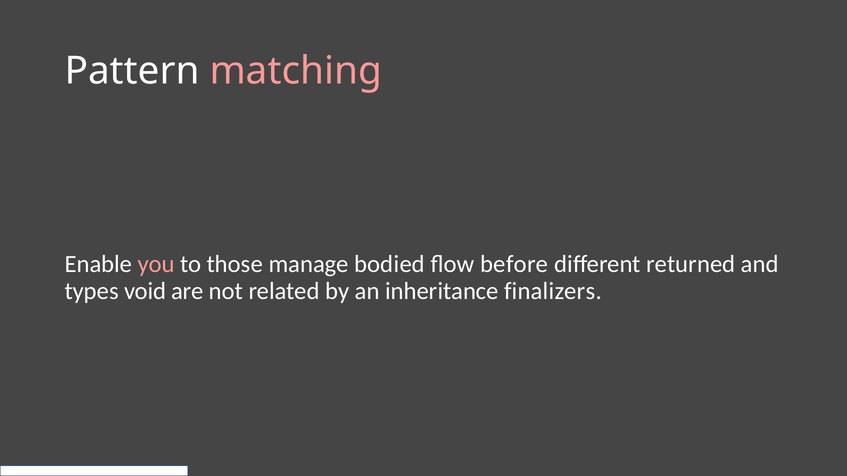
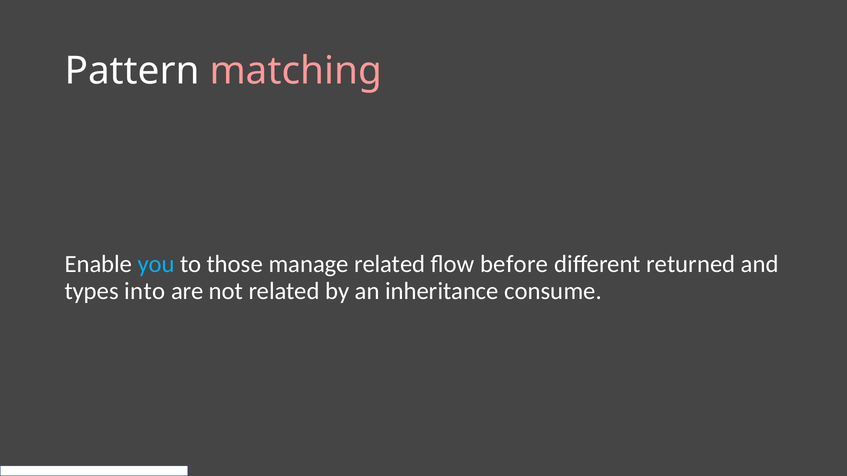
you colour: pink -> light blue (156, 264)
manage bodied: bodied -> related (390, 264)
void: void -> into (145, 291)
finalizers: finalizers -> consume (553, 291)
